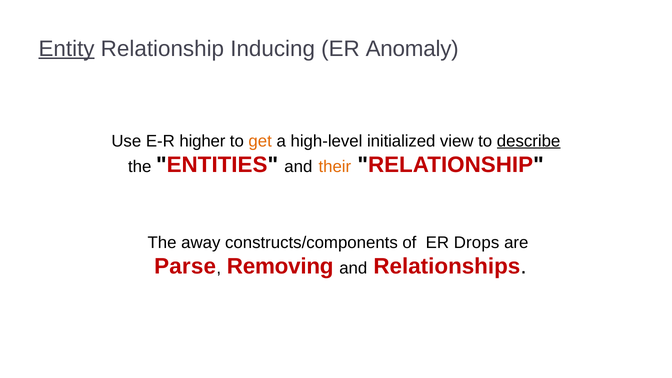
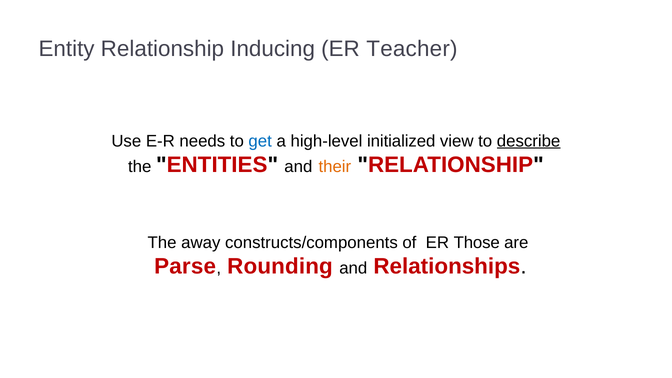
Entity underline: present -> none (67, 49)
Anomaly: Anomaly -> Teacher (412, 49)
higher: higher -> needs (202, 141)
get colour: orange -> blue (260, 141)
Drops: Drops -> Those (477, 243)
Removing: Removing -> Rounding (280, 267)
